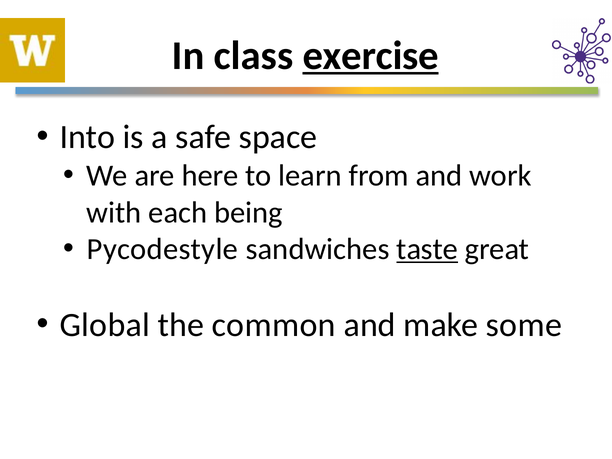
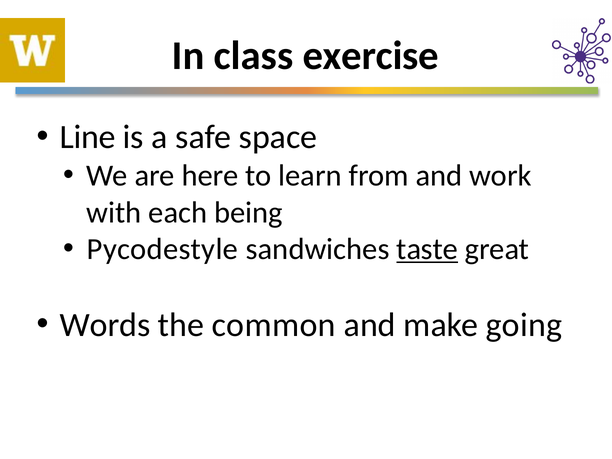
exercise underline: present -> none (371, 56)
Into: Into -> Line (88, 137)
Global: Global -> Words (105, 325)
some: some -> going (524, 325)
